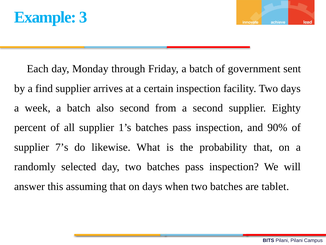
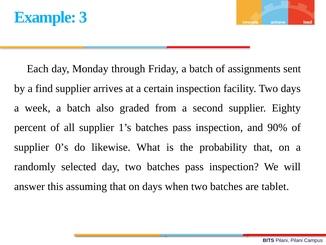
government: government -> assignments (254, 69)
also second: second -> graded (135, 108)
7’s: 7’s -> 0’s (62, 147)
